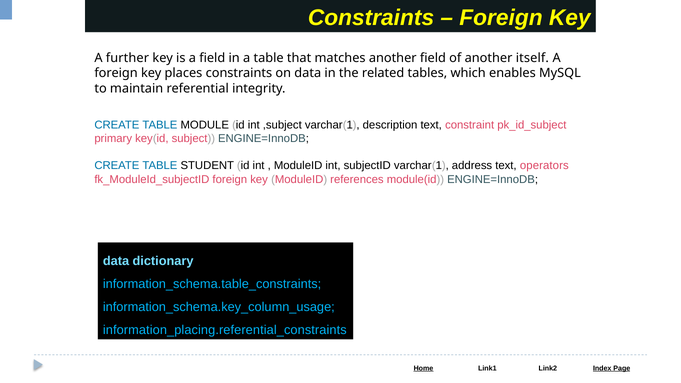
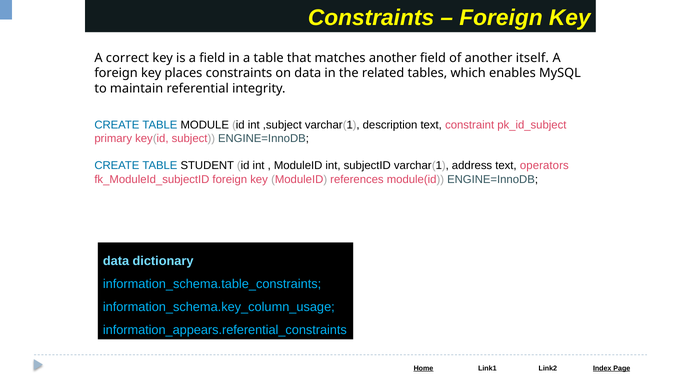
further: further -> correct (127, 58)
information_placing.referential_constraints: information_placing.referential_constraints -> information_appears.referential_constraints (225, 330)
